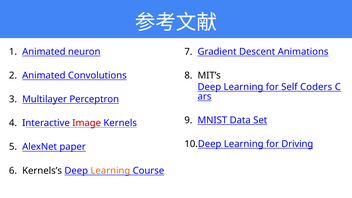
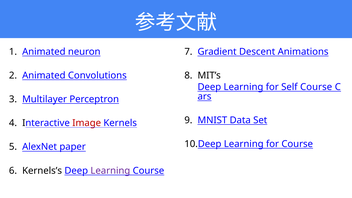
Self Coders: Coders -> Course (316, 87)
for Driving: Driving -> Course (297, 144)
Learning colour: orange -> purple (110, 171)
